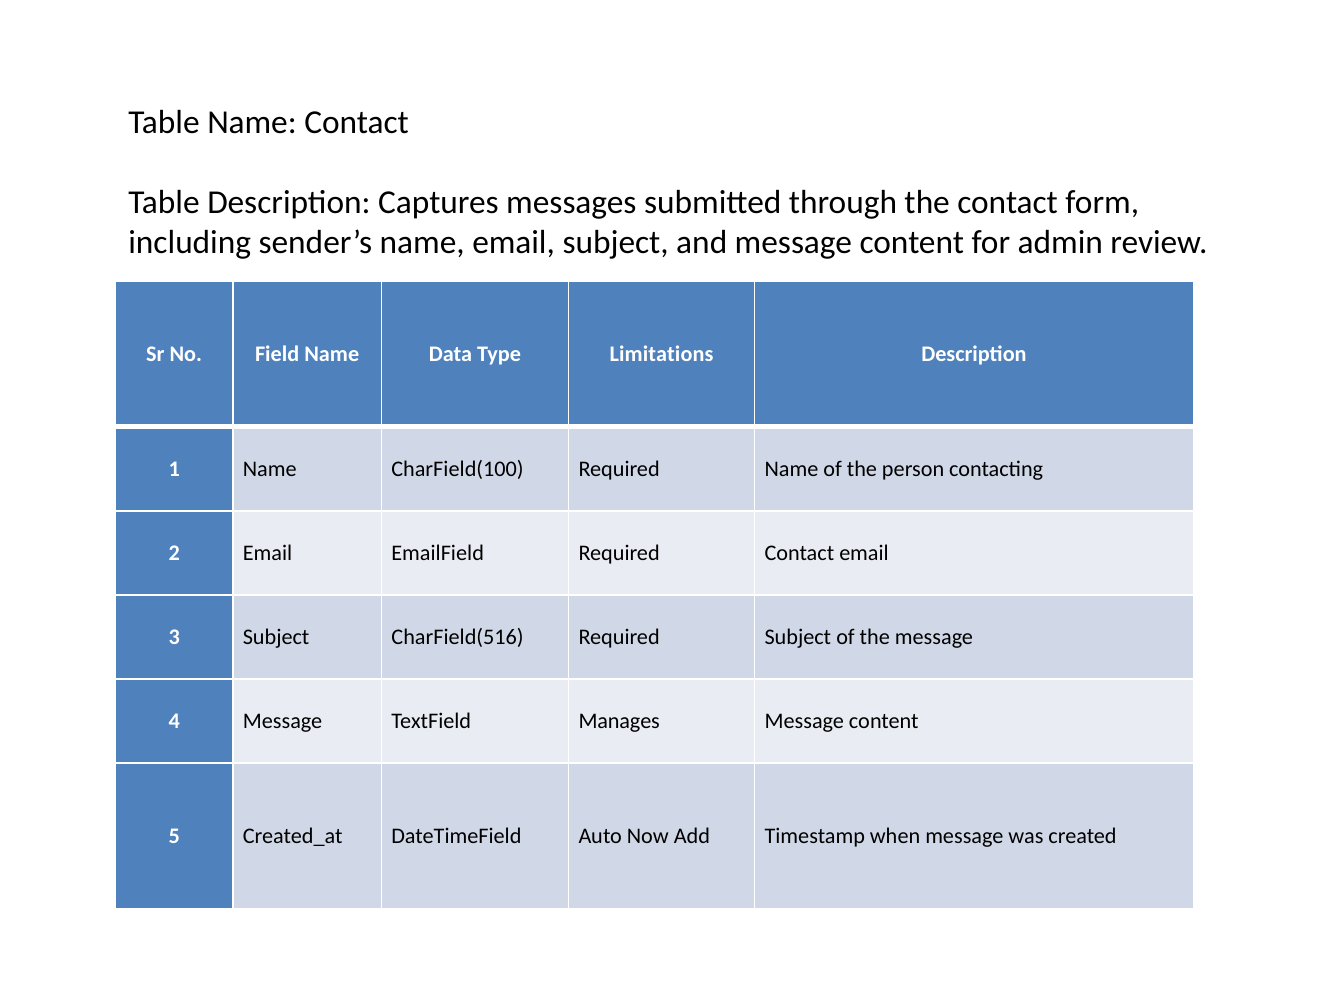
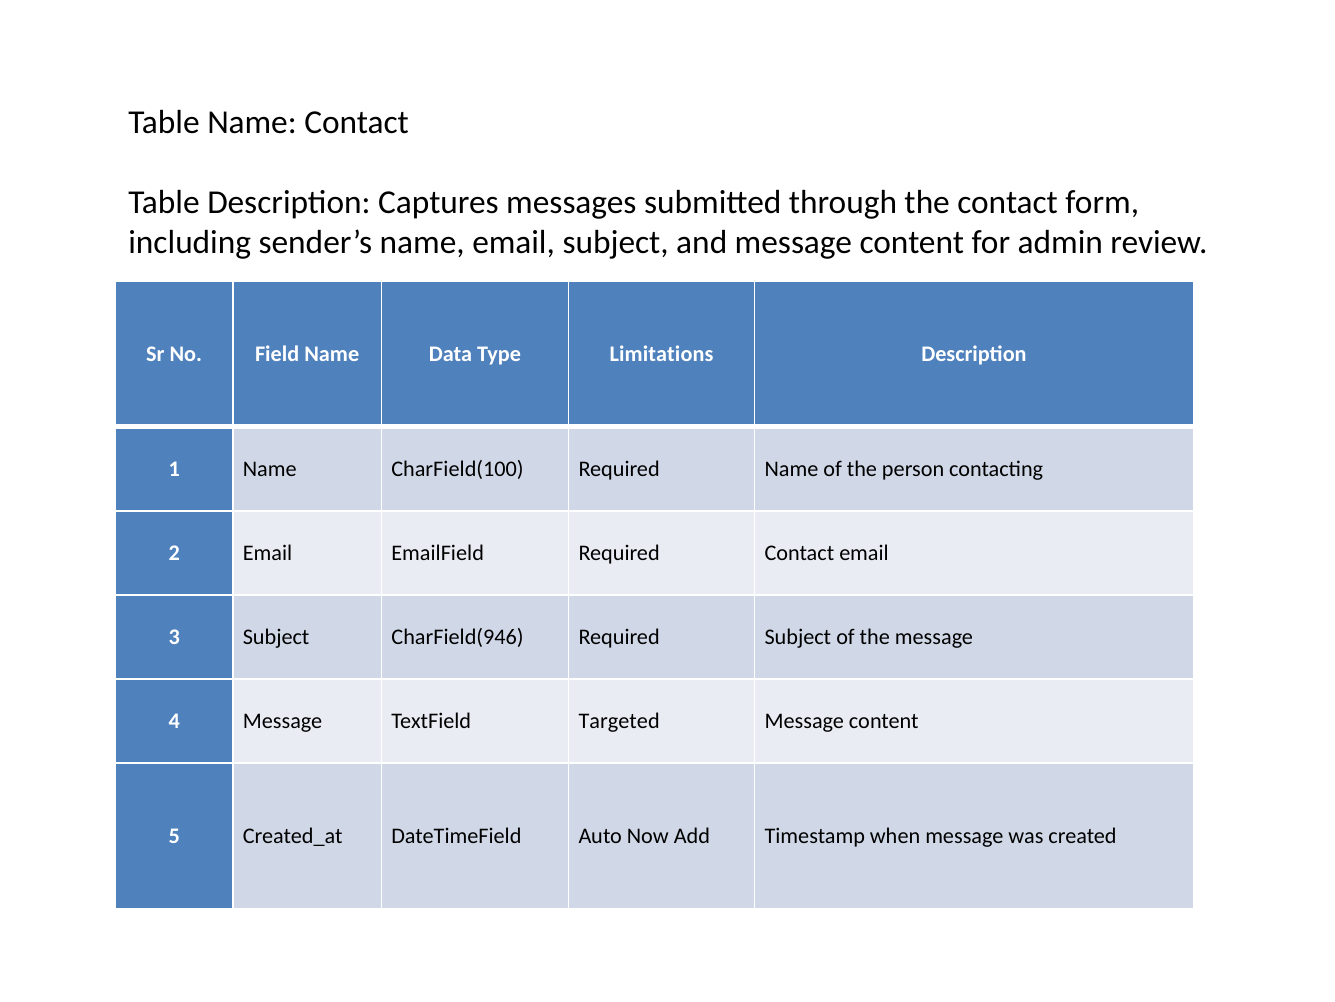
CharField(516: CharField(516 -> CharField(946 (458, 637)
Manages: Manages -> Targeted (619, 721)
